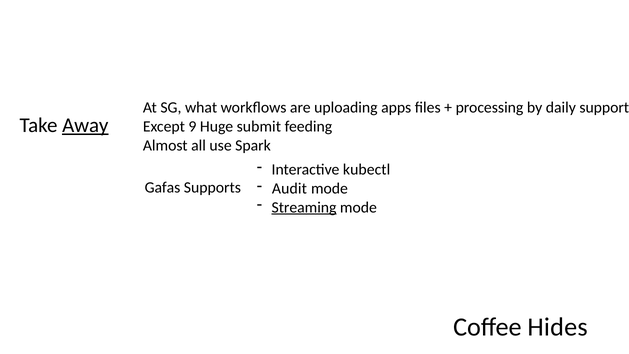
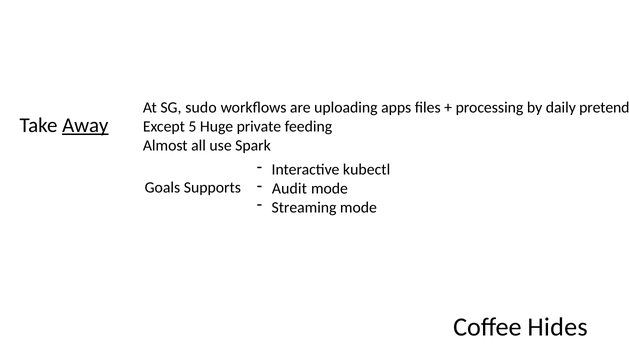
what: what -> sudo (201, 108)
support: support -> pretend (604, 108)
9: 9 -> 5 (192, 126)
submit: submit -> private (259, 126)
Gafas: Gafas -> Goals (162, 187)
Streaming underline: present -> none (304, 207)
